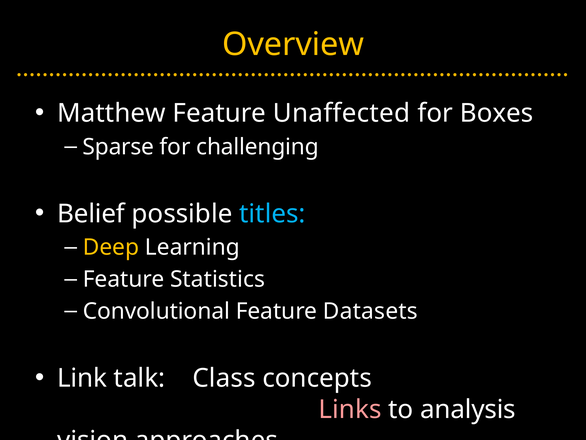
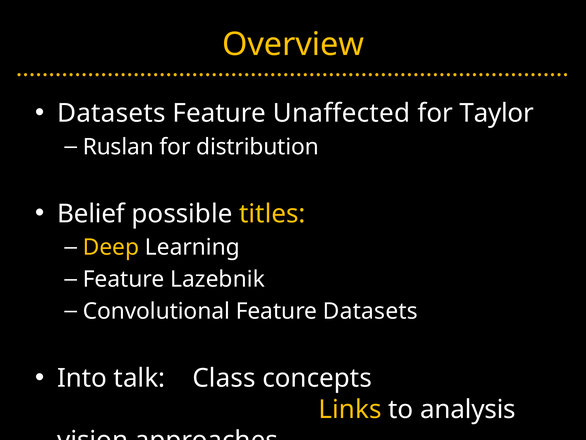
Matthew: Matthew -> Datasets (111, 113)
Boxes: Boxes -> Taylor (497, 113)
Sparse: Sparse -> Ruslan (118, 147)
challenging: challenging -> distribution (258, 147)
titles colour: light blue -> yellow (272, 214)
Statistics: Statistics -> Lazebnik (218, 279)
Link: Link -> Into (82, 378)
Links colour: pink -> yellow (350, 409)
